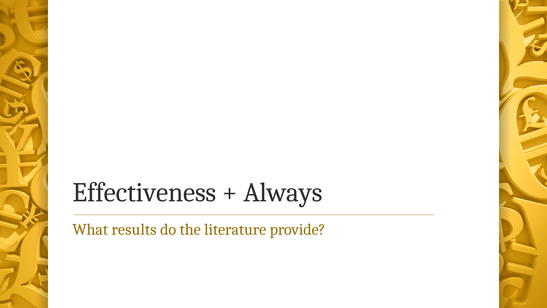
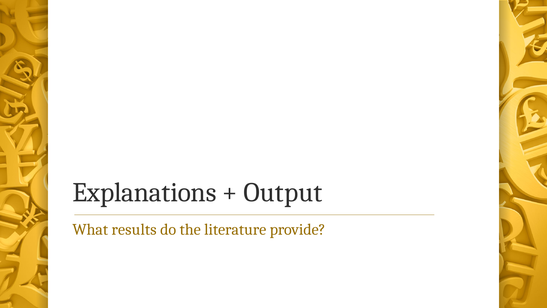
Effectiveness: Effectiveness -> Explanations (144, 192)
Always: Always -> Output (283, 192)
